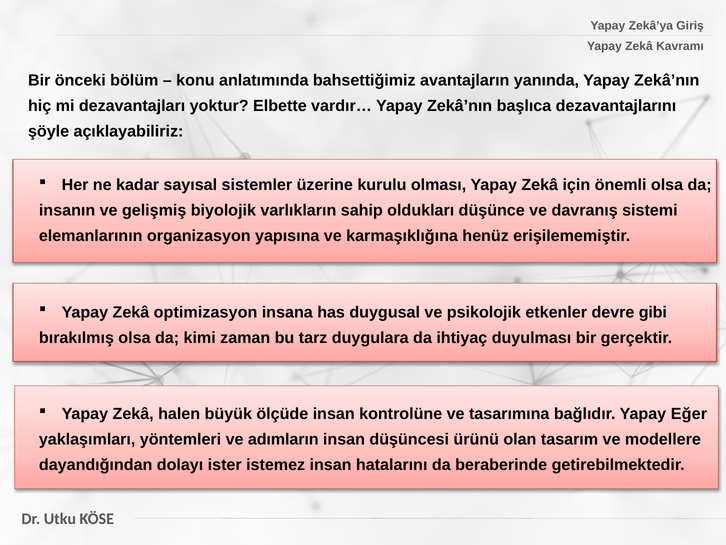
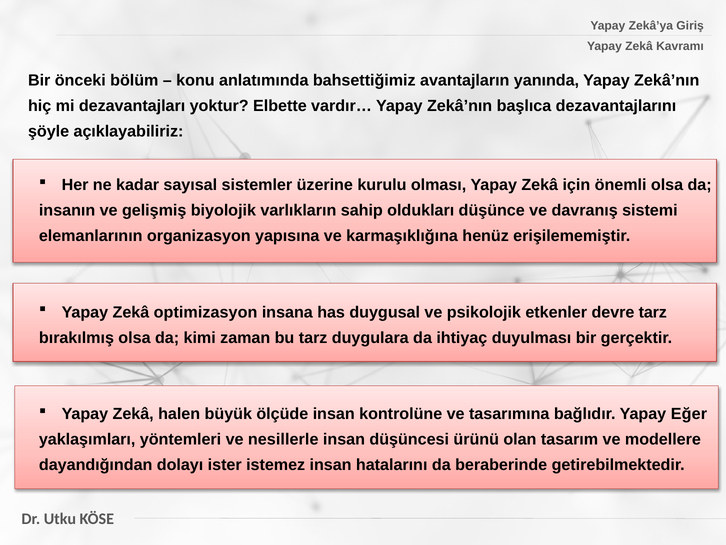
devre gibi: gibi -> tarz (653, 312)
adımların: adımların -> nesillerle (283, 439)
